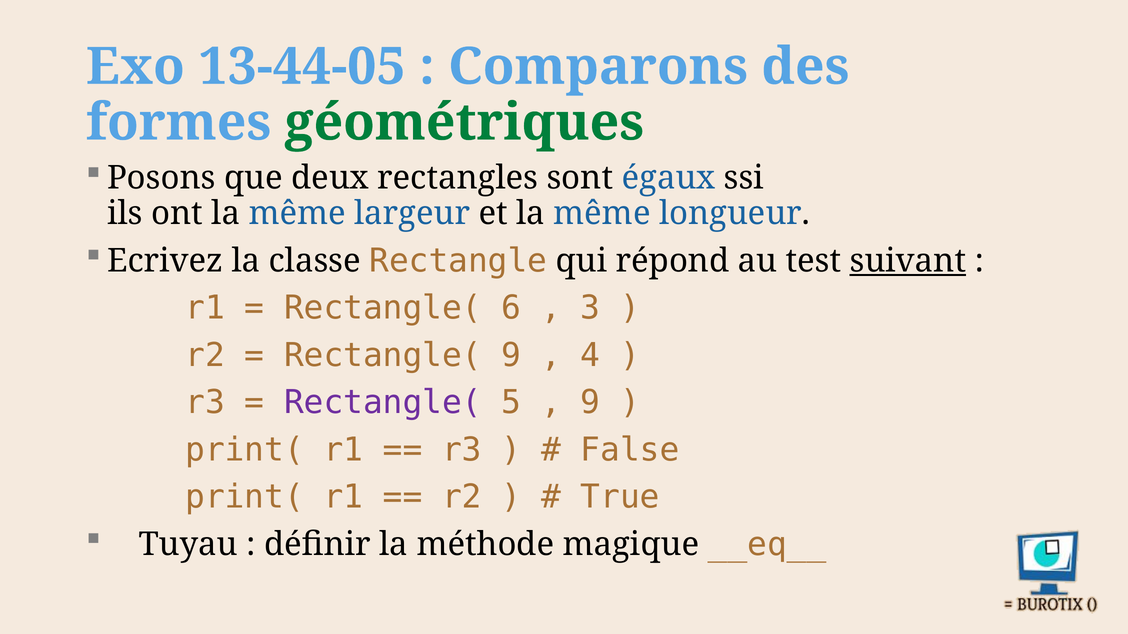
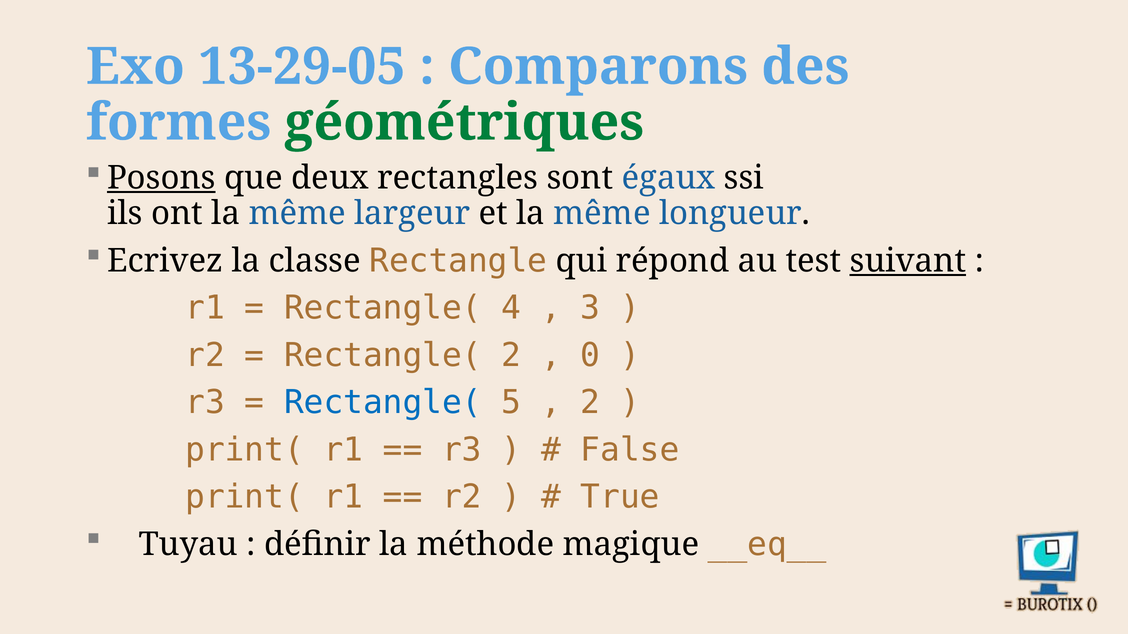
13-44-05: 13-44-05 -> 13-29-05 (302, 67)
Posons underline: none -> present (161, 178)
6: 6 -> 4 (511, 308)
Rectangle( 9: 9 -> 2 (511, 356)
4: 4 -> 0 (590, 356)
Rectangle( colour: purple -> blue (383, 403)
9: 9 -> 2 (590, 403)
